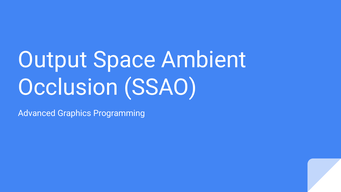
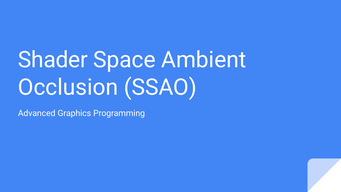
Output: Output -> Shader (53, 60)
